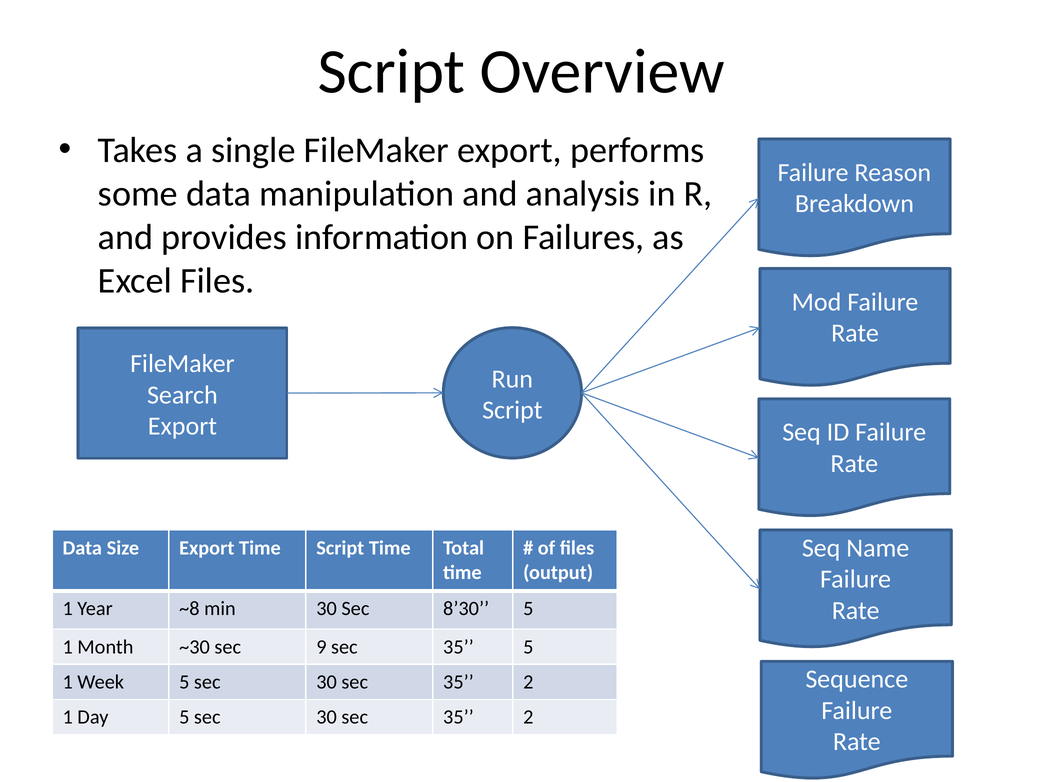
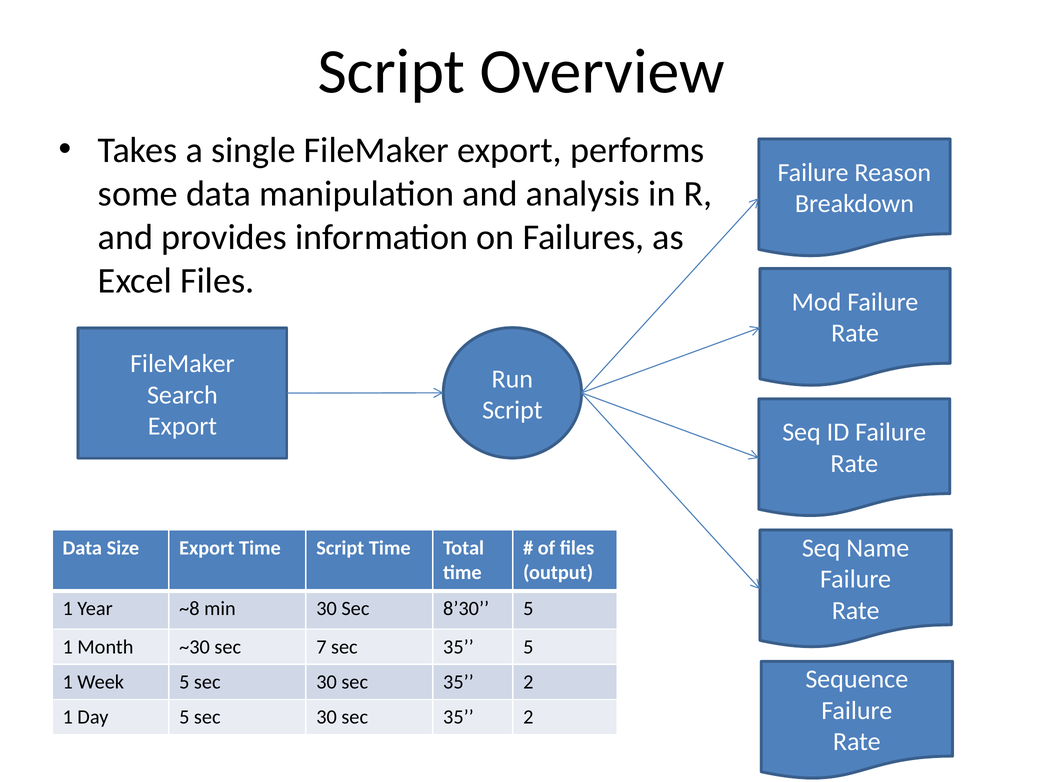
9: 9 -> 7 (321, 647)
